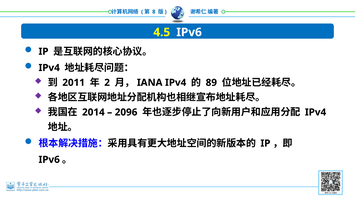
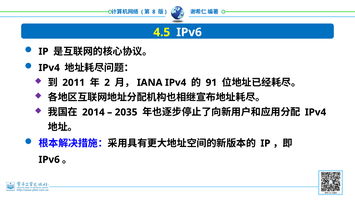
89: 89 -> 91 (211, 82)
2096: 2096 -> 2035 (126, 112)
